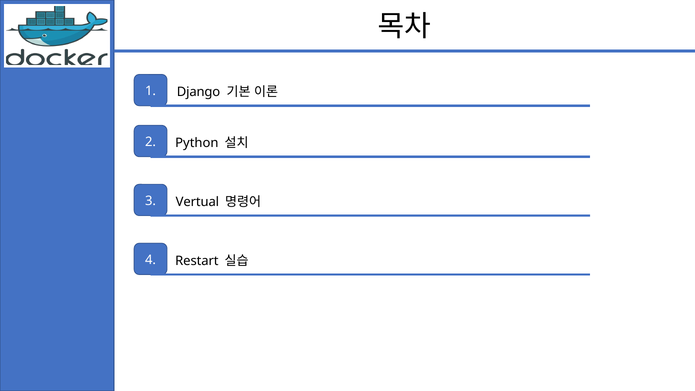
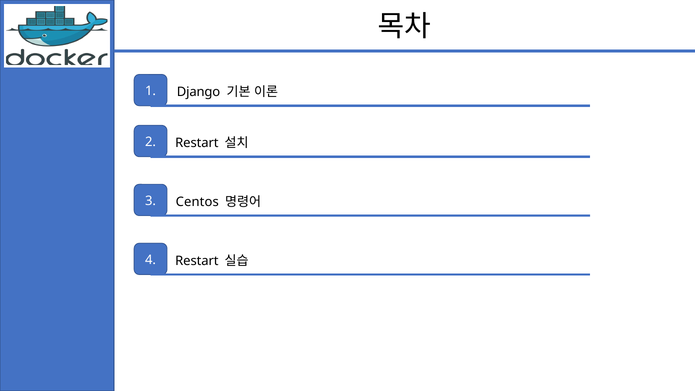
2 Python: Python -> Restart (197, 143)
Vertual: Vertual -> Centos (197, 202)
